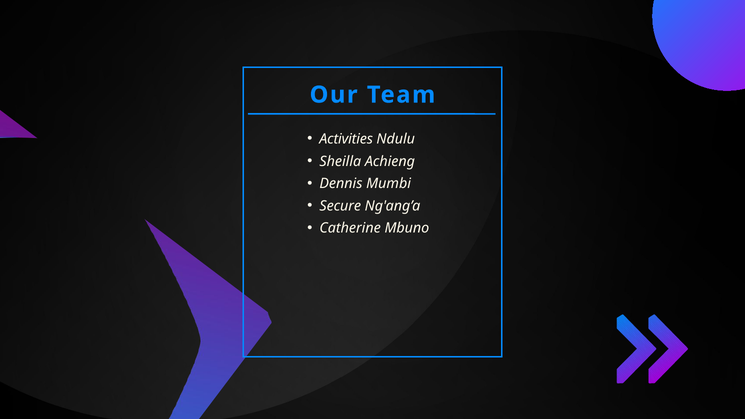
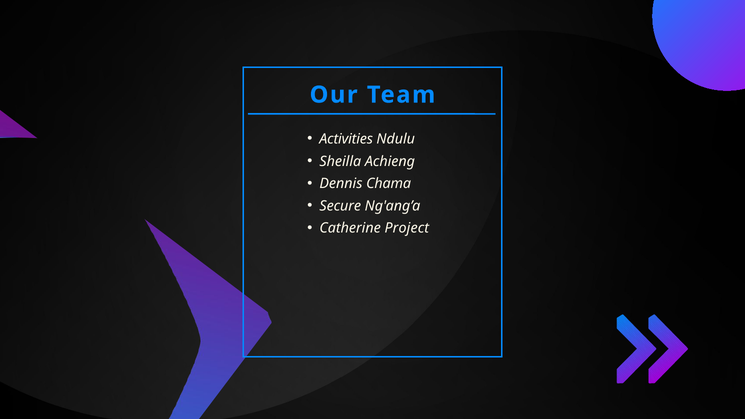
Mumbi: Mumbi -> Chama (389, 184)
Mbuno: Mbuno -> Project (407, 228)
